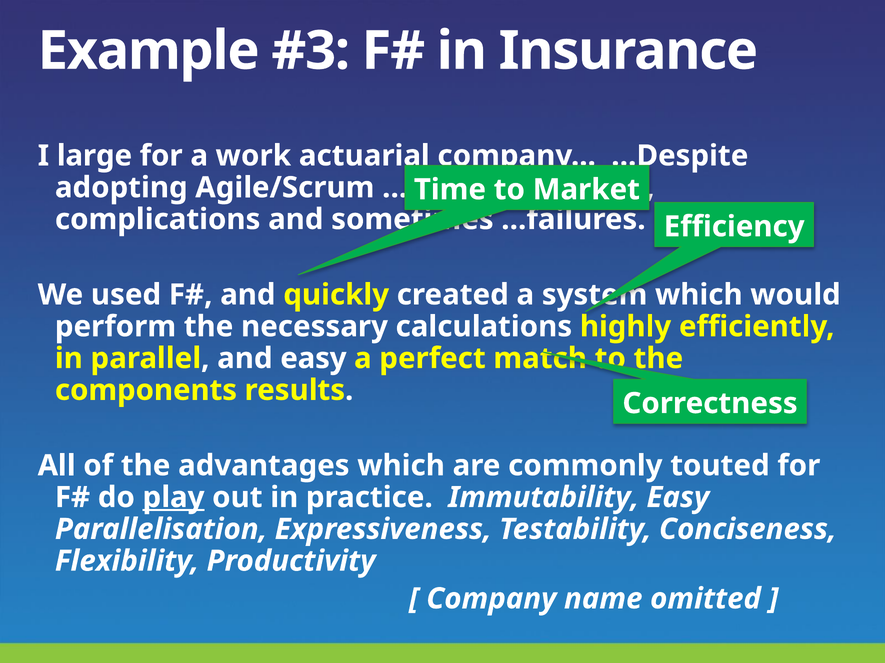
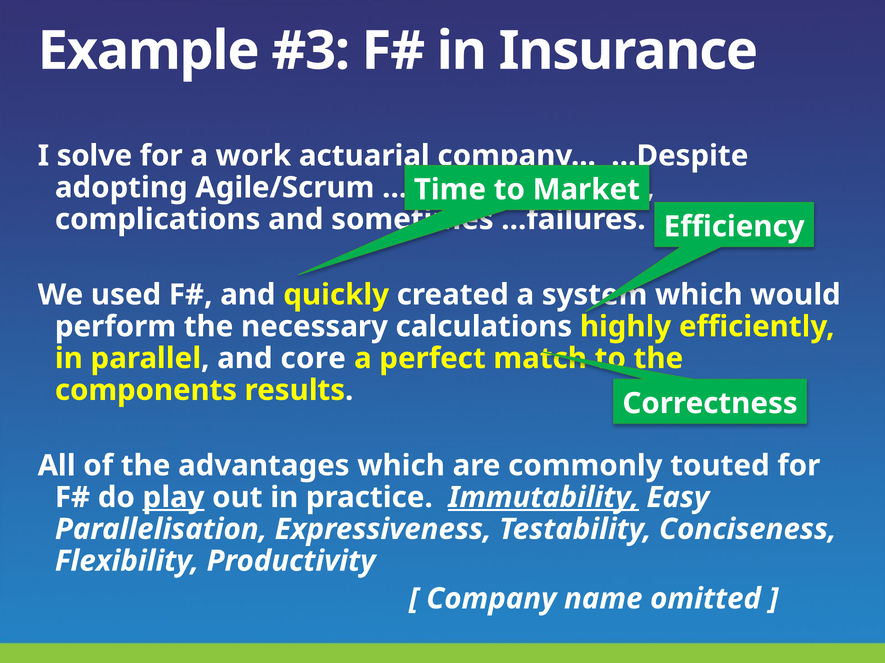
large: large -> solve (94, 156)
and easy: easy -> core (313, 359)
Immutability underline: none -> present (544, 498)
